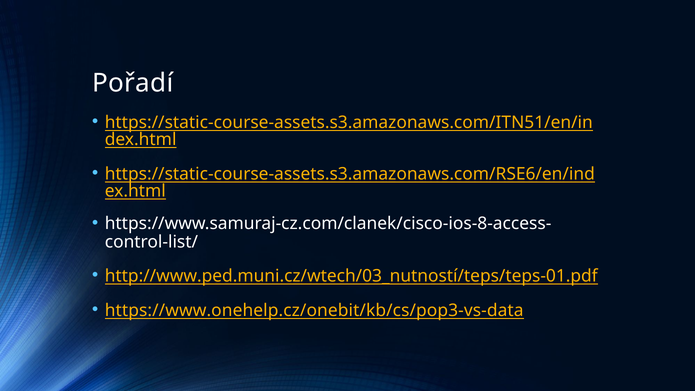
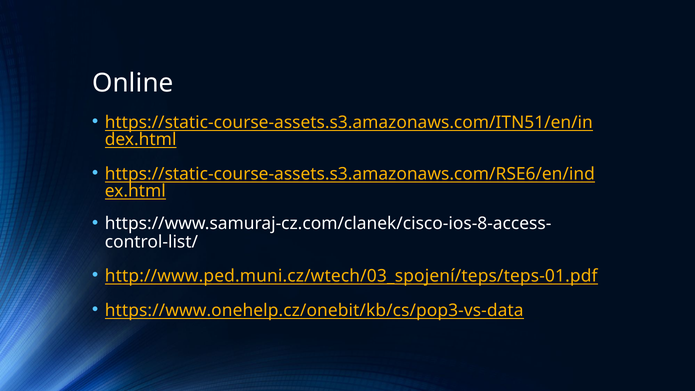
Pořadí: Pořadí -> Online (133, 83)
http://www.ped.muni.cz/wtech/03_nutností/teps/teps-01.pdf: http://www.ped.muni.cz/wtech/03_nutností/teps/teps-01.pdf -> http://www.ped.muni.cz/wtech/03_spojení/teps/teps-01.pdf (351, 276)
